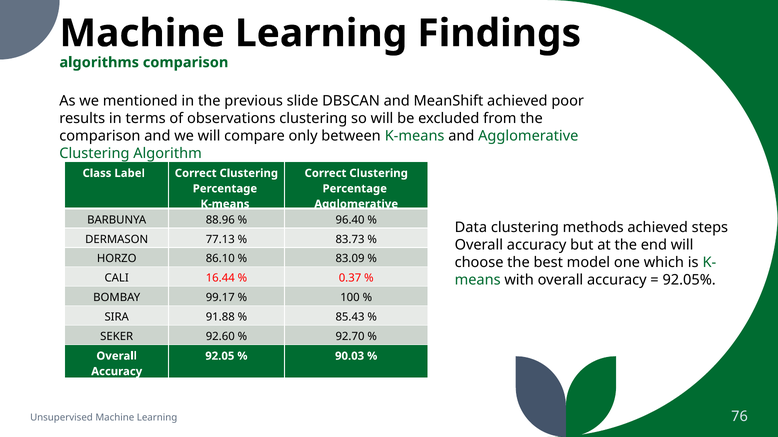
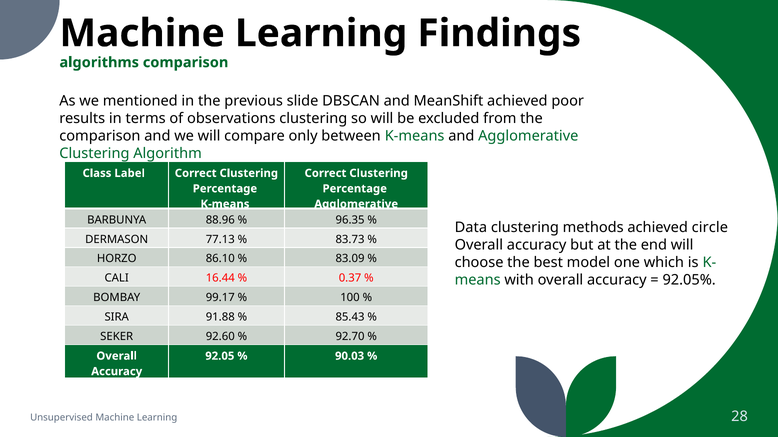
96.40: 96.40 -> 96.35 (350, 220)
steps: steps -> circle (710, 228)
76: 76 -> 28 (740, 417)
